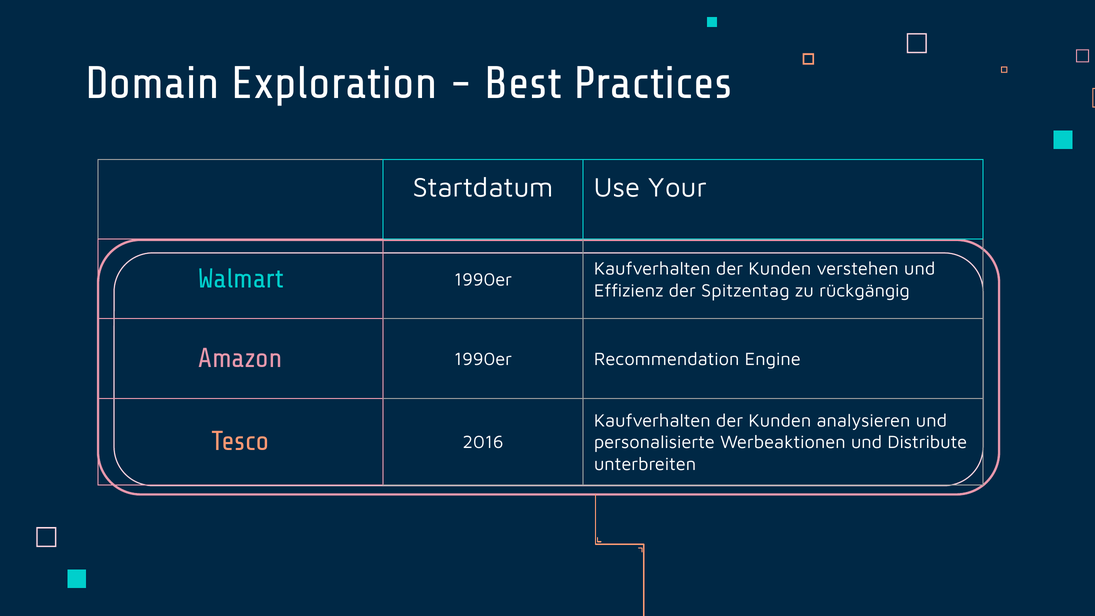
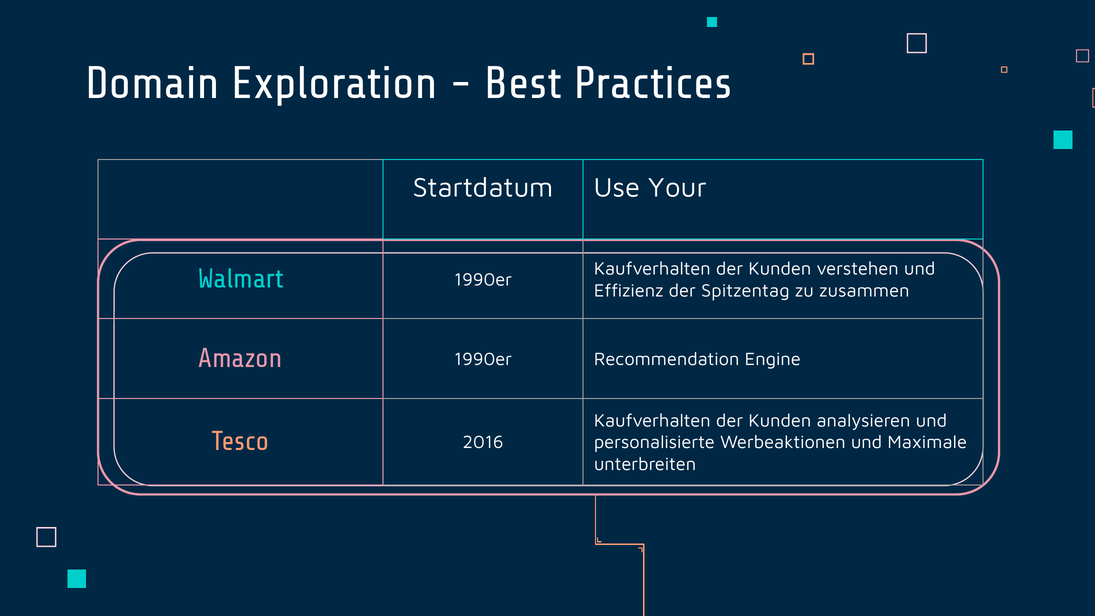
rückgängig: rückgängig -> zusammen (864, 290)
Distribute: Distribute -> Maximale (927, 442)
